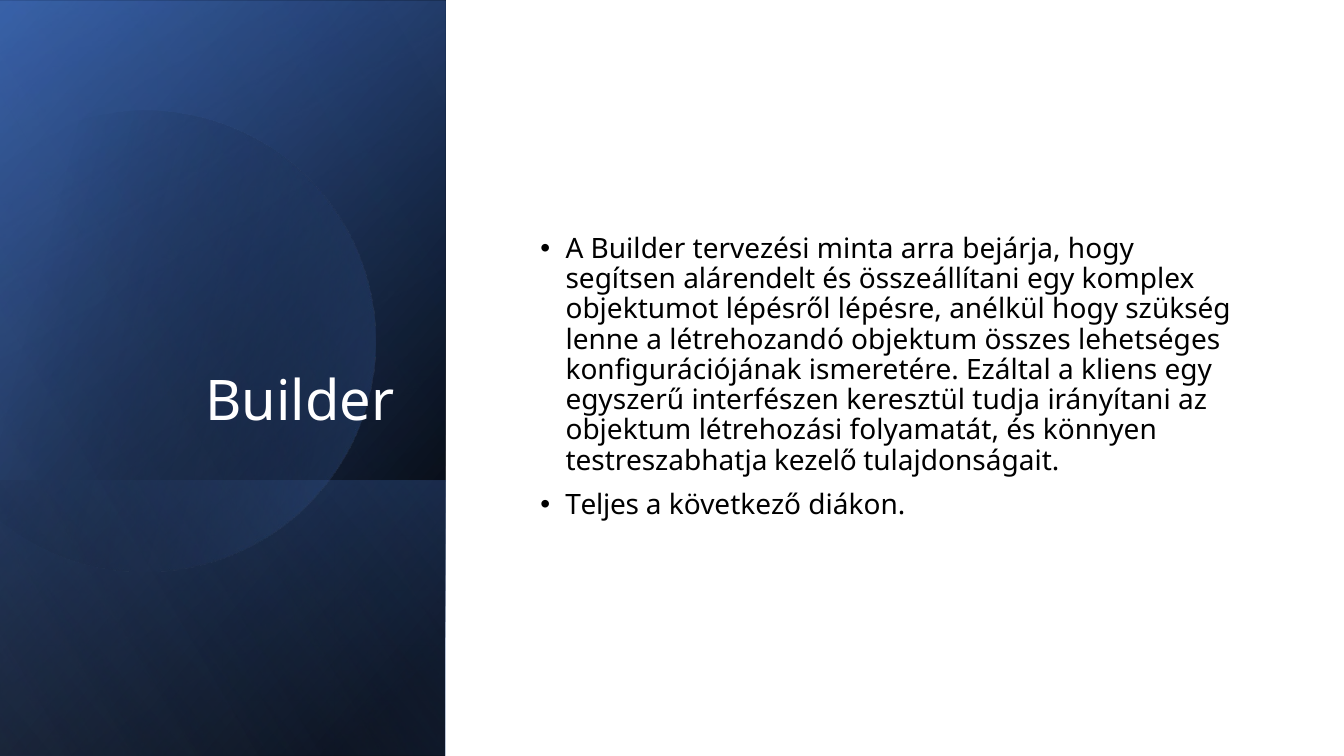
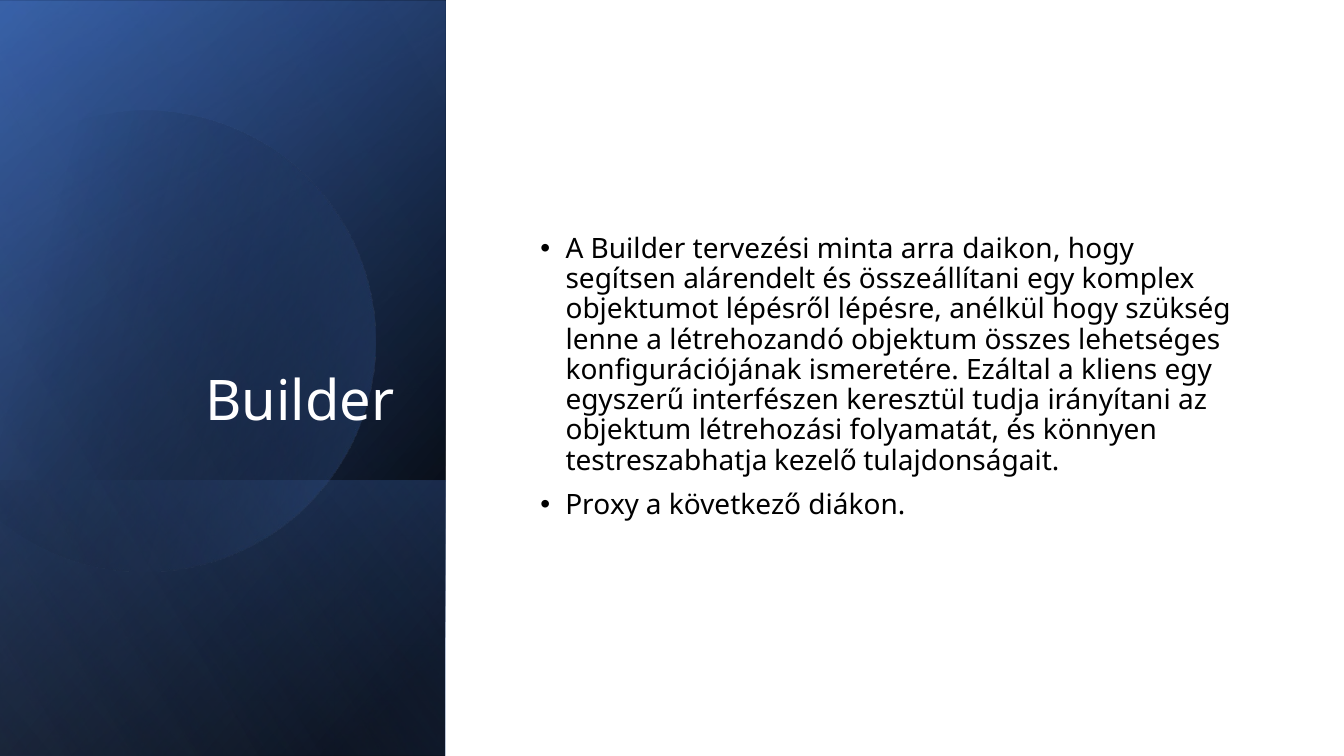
bejárja: bejárja -> daikon (1011, 249)
Teljes: Teljes -> Proxy (602, 505)
